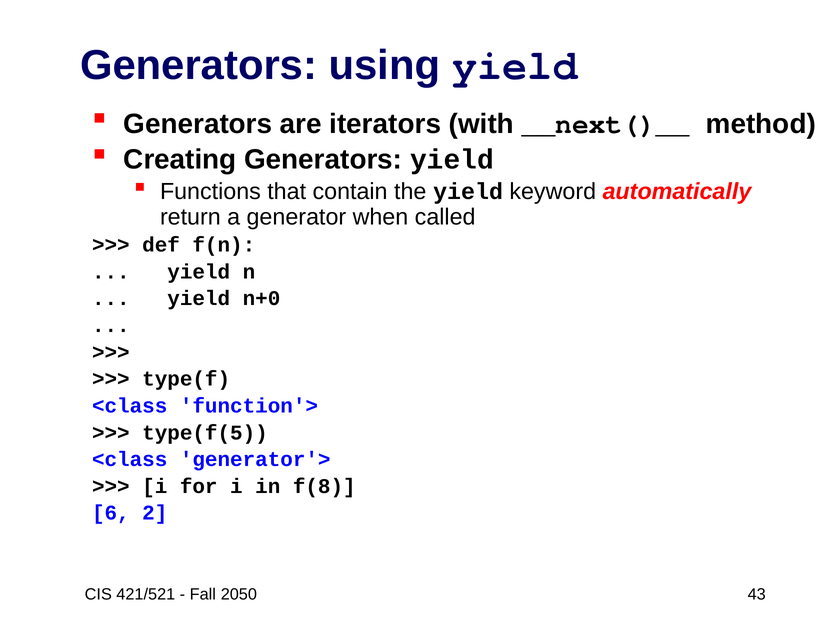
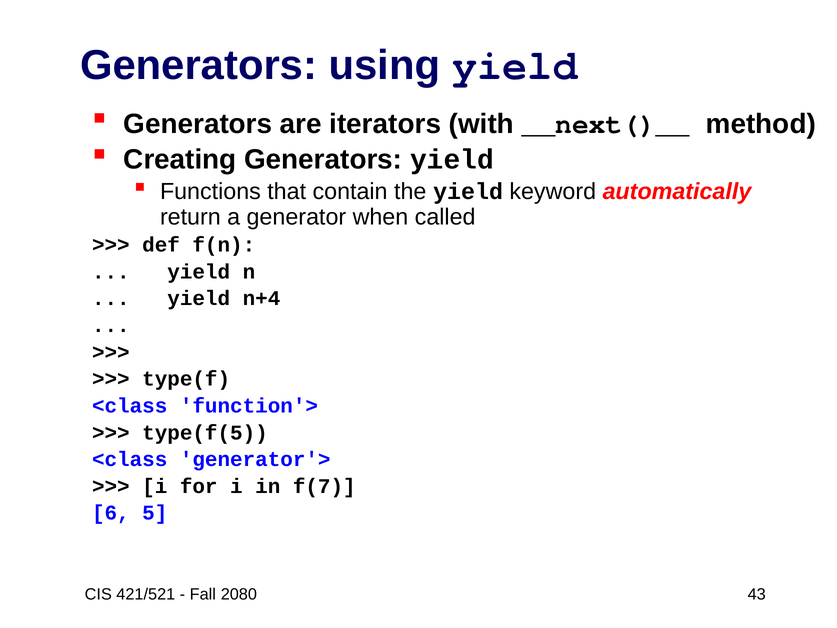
n+0: n+0 -> n+4 (261, 298)
f(8: f(8 -> f(7 (324, 486)
2: 2 -> 5 (155, 513)
2050: 2050 -> 2080 (239, 594)
